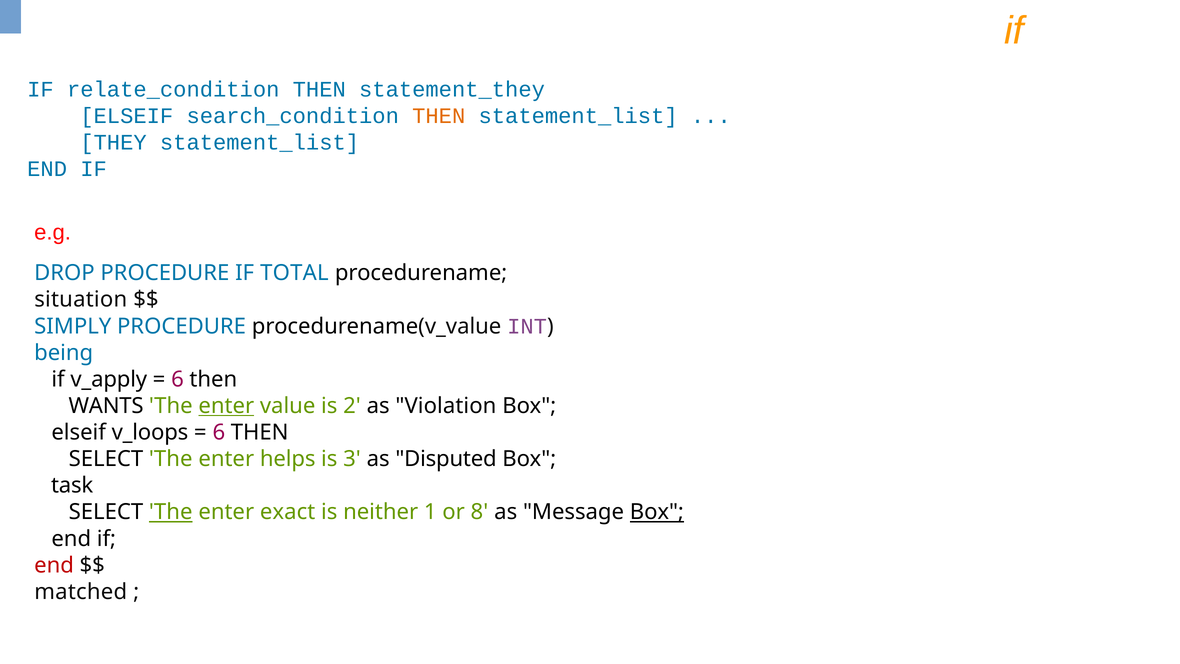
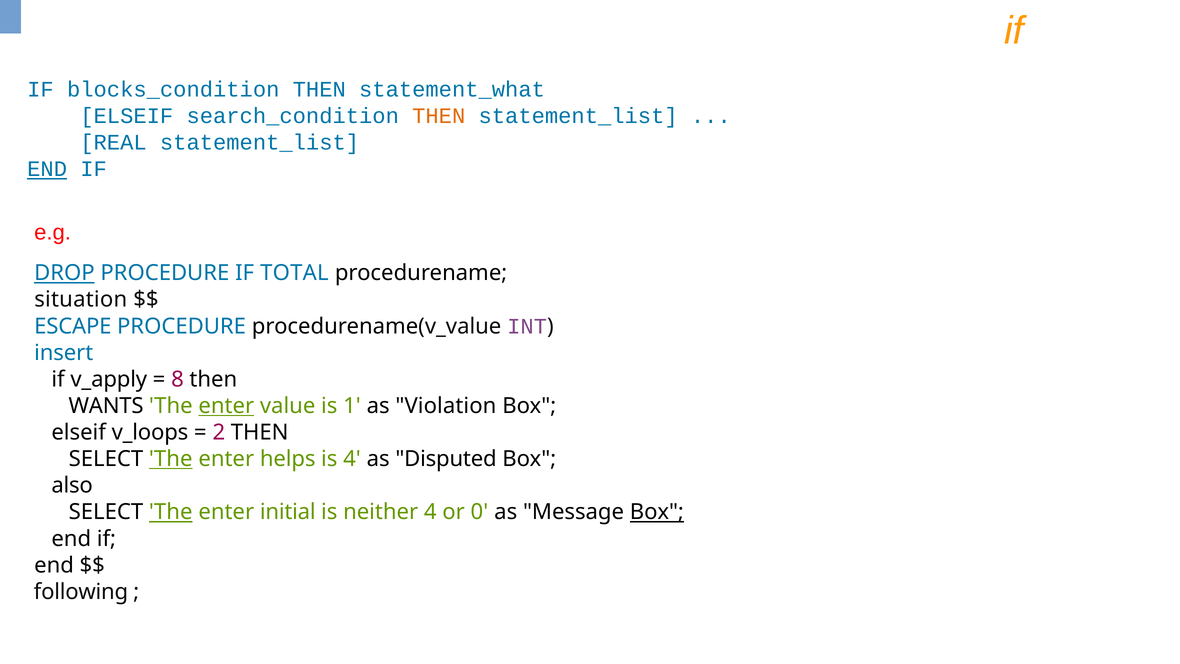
relate_condition: relate_condition -> blocks_condition (173, 89)
statement_they: statement_they -> statement_what (452, 89)
THEY: THEY -> REAL (113, 142)
END underline: none -> present (47, 169)
DROP underline: none -> present (64, 273)
SIMPLY: SIMPLY -> ESCAPE (73, 326)
being: being -> insert (64, 353)
6: 6 -> 8 (178, 379)
2: 2 -> 1 (352, 406)
6: 6 -> 2 (219, 432)
The underline: none -> present (171, 459)
is 3: 3 -> 4 (352, 459)
task: task -> also (72, 485)
exact: exact -> initial (288, 512)
neither 1: 1 -> 4 (430, 512)
8: 8 -> 0 (479, 512)
end colour: red -> black (54, 565)
matched: matched -> following (81, 592)
